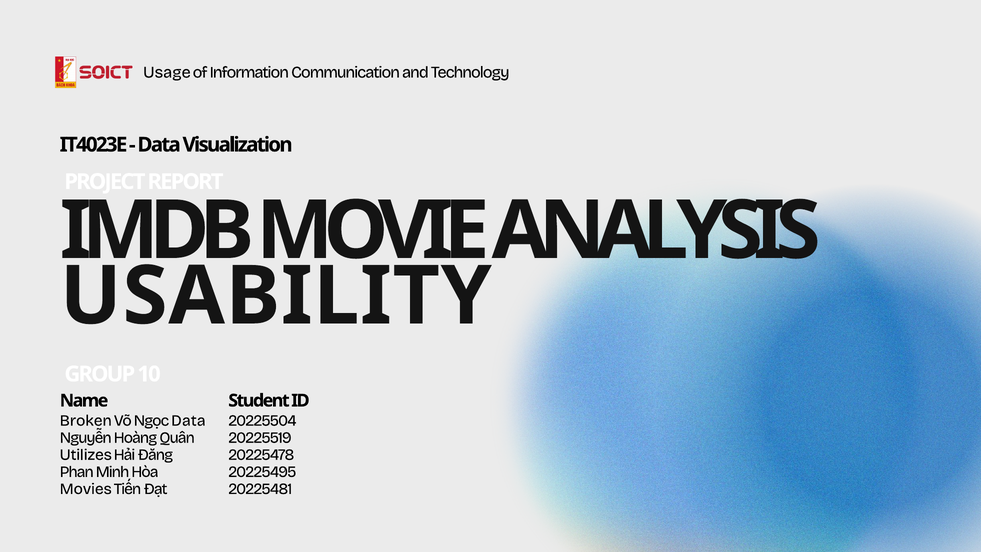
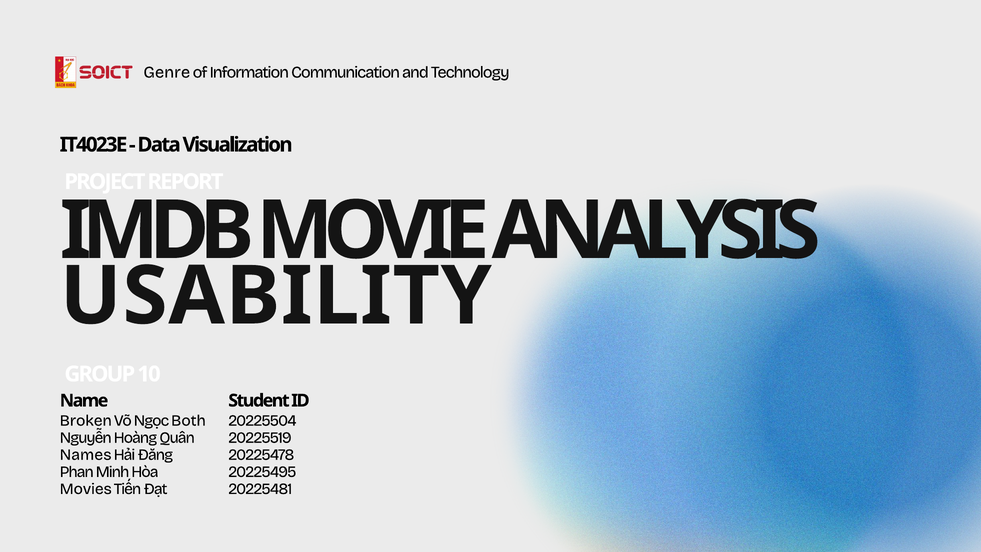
Usage: Usage -> Genre (167, 72)
Ngọc Data: Data -> Both (188, 420)
Utilizes: Utilizes -> Names (86, 455)
